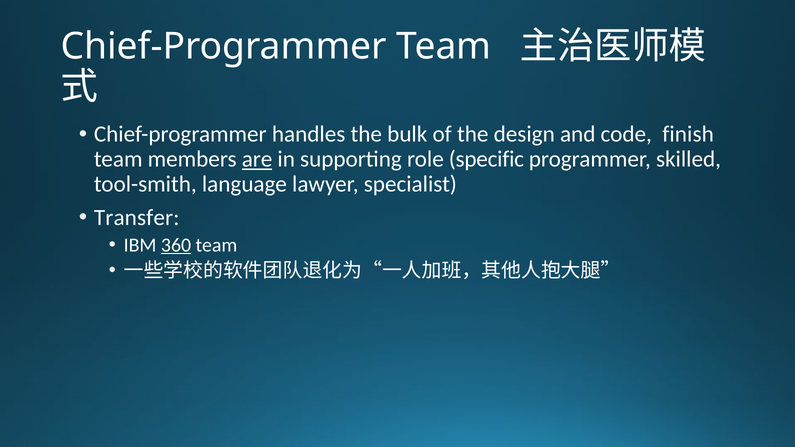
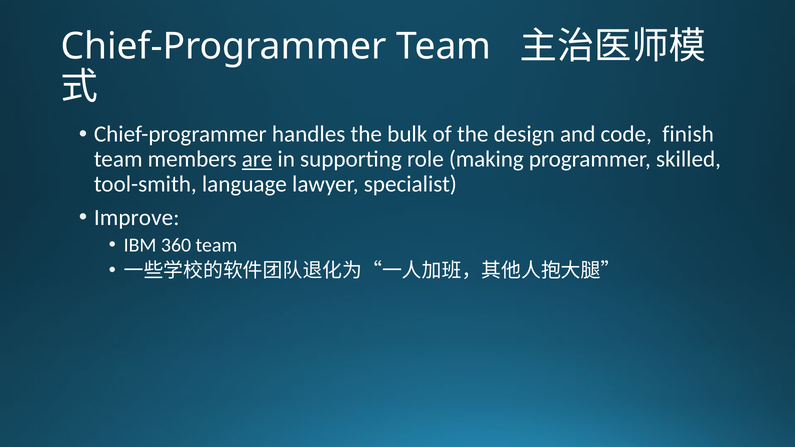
specific: specific -> making (486, 159)
Transfer: Transfer -> Improve (137, 218)
360 underline: present -> none (176, 245)
